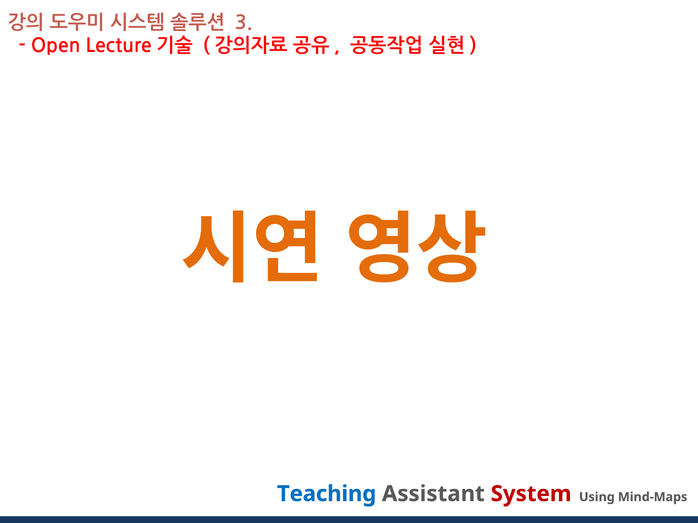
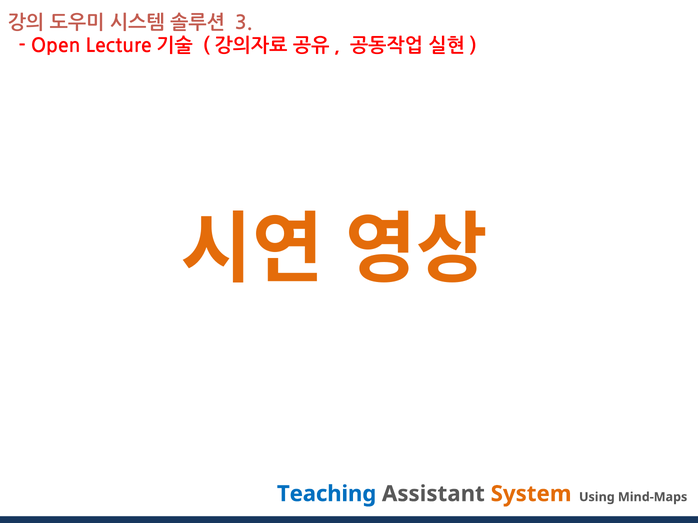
System colour: red -> orange (531, 494)
